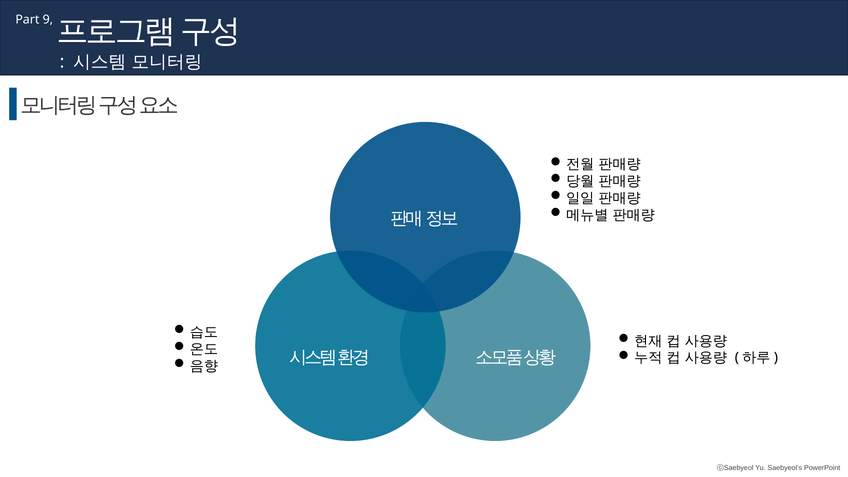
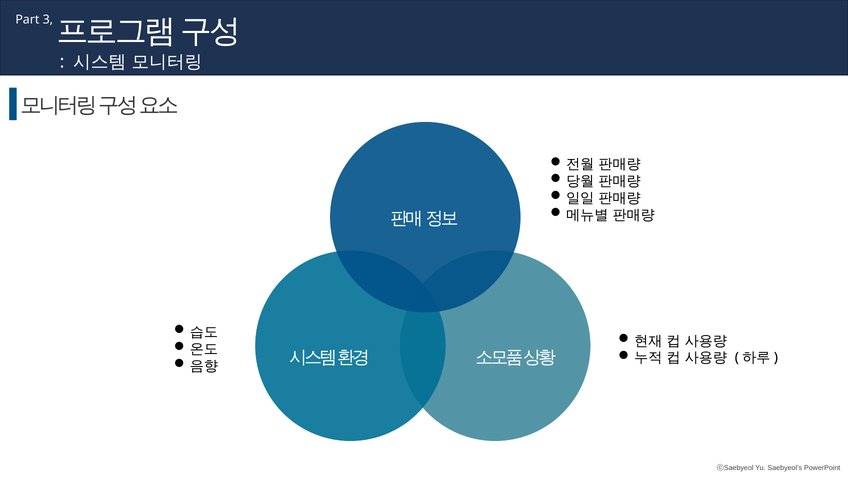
9: 9 -> 3 (48, 20)
